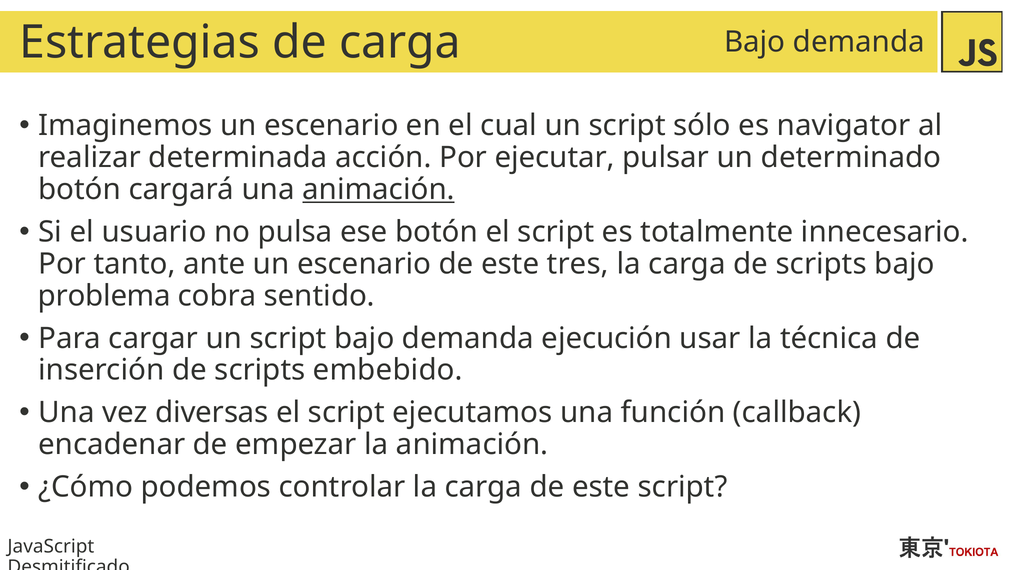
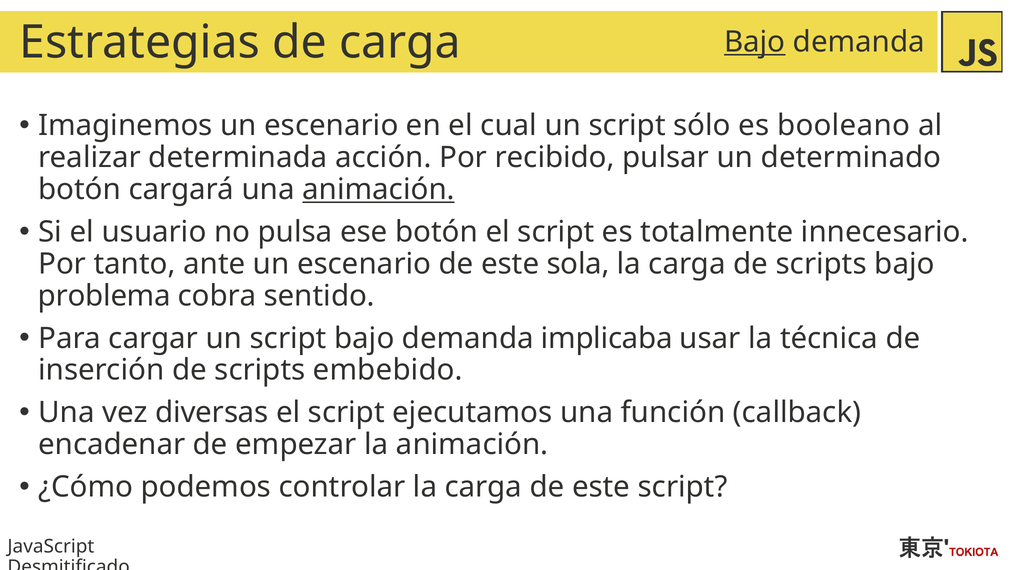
Bajo underline: none -> present (755, 42)
navigator: navigator -> booleano (844, 126)
ejecutar: ejecutar -> recibido (555, 157)
tres: tres -> sola (578, 264)
ejecución: ejecución -> implicaba (607, 338)
